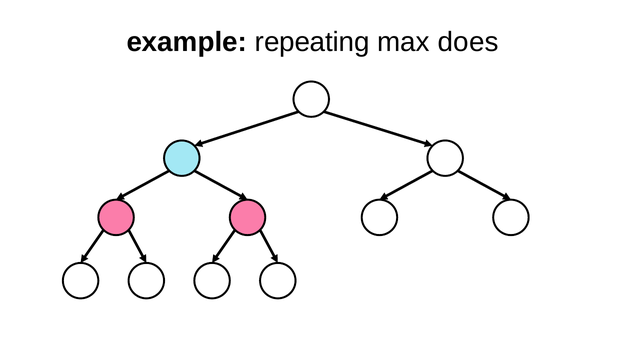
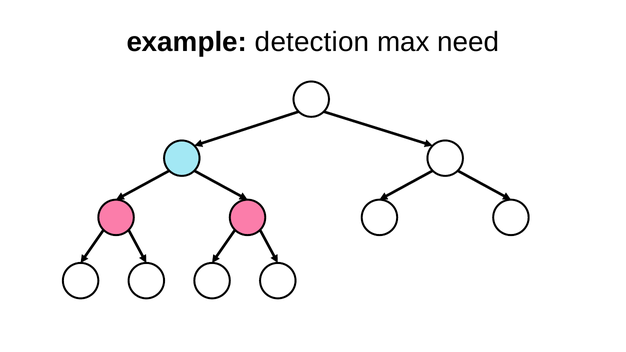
repeating: repeating -> detection (312, 42)
does: does -> need (468, 42)
